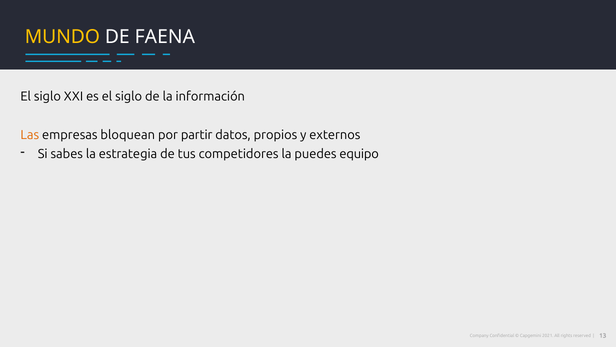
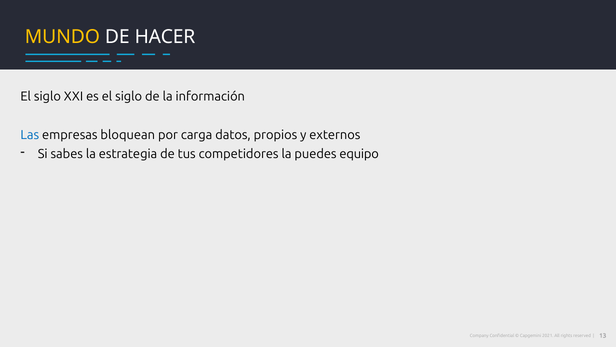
FAENA: FAENA -> HACER (165, 37)
Las colour: orange -> blue (30, 135)
partir: partir -> carga (197, 135)
